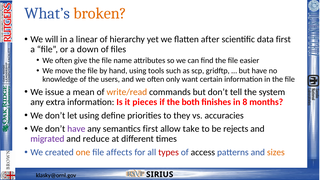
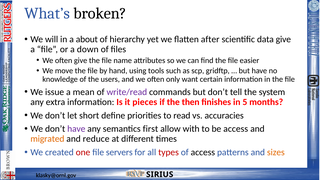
broken colour: orange -> black (100, 13)
linear: linear -> about (87, 39)
data first: first -> give (283, 39)
write/read colour: orange -> purple (127, 92)
both: both -> then (191, 102)
8: 8 -> 5 (245, 102)
let using: using -> short (89, 115)
they: they -> read (182, 115)
take: take -> with (191, 129)
be rejects: rejects -> access (236, 129)
migrated colour: purple -> orange (47, 139)
one colour: orange -> red (83, 152)
affects: affects -> servers (119, 152)
